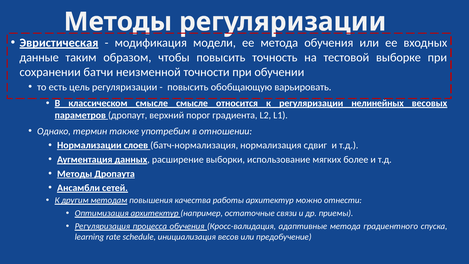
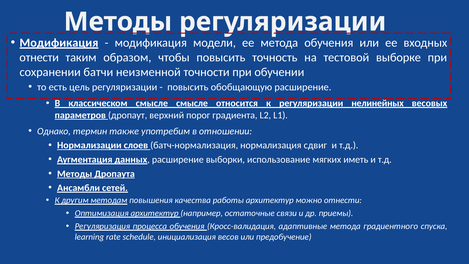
Эвристическая: Эвристическая -> Модификация (59, 43)
данные: данные -> отнести (39, 57)
обобщающую варьировать: варьировать -> расширение (303, 87)
более: более -> иметь (356, 159)
